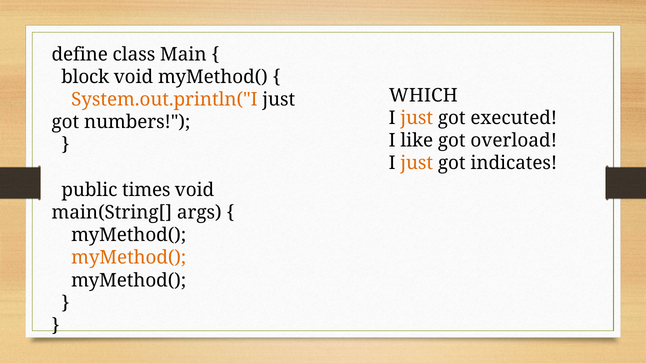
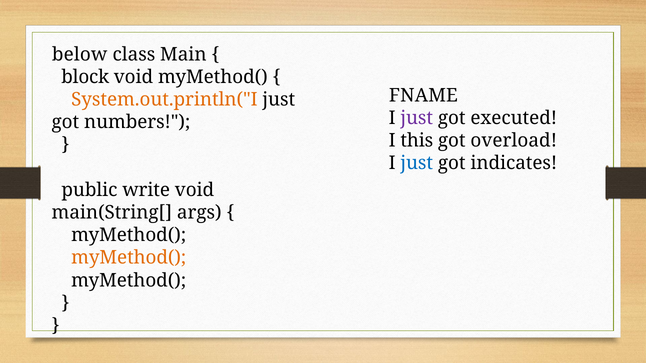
define: define -> below (80, 54)
WHICH: WHICH -> FNAME (423, 95)
just colour: orange -> purple (417, 118)
like: like -> this (417, 141)
just colour: orange -> blue (417, 163)
times: times -> write (146, 190)
